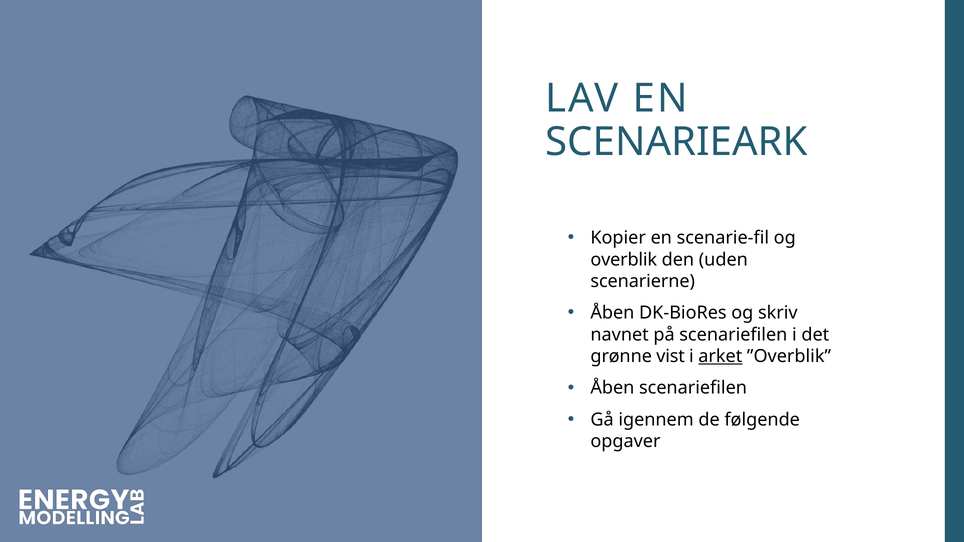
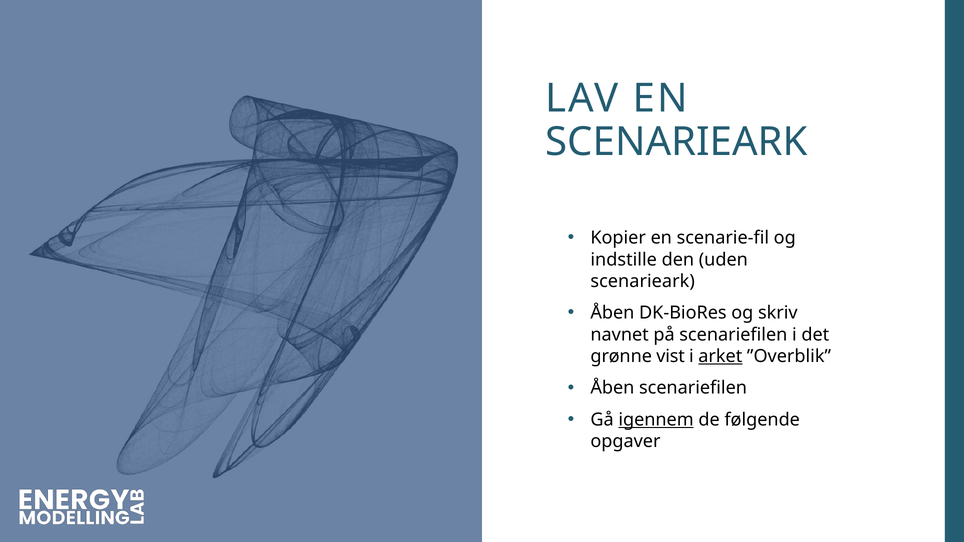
overblik: overblik -> indstille (624, 260)
scenarierne: scenarierne -> scenarieark (643, 281)
igennem underline: none -> present (656, 420)
